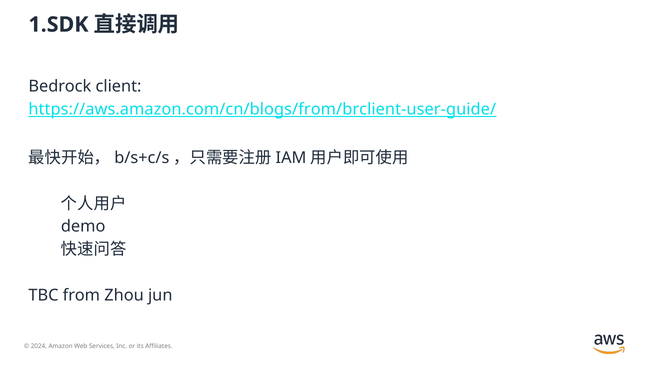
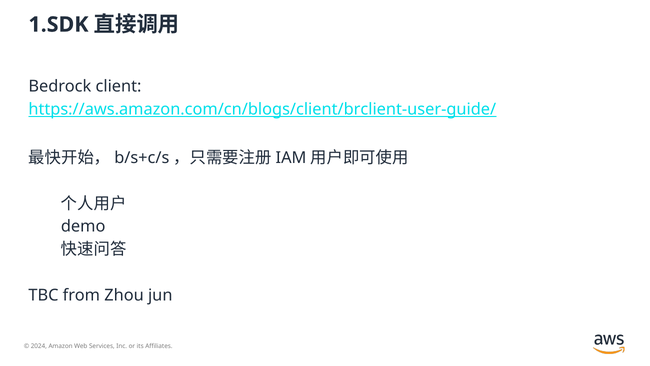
https://aws.amazon.com/cn/blogs/from/brclient-user-guide/: https://aws.amazon.com/cn/blogs/from/brclient-user-guide/ -> https://aws.amazon.com/cn/blogs/client/brclient-user-guide/ (262, 109)
